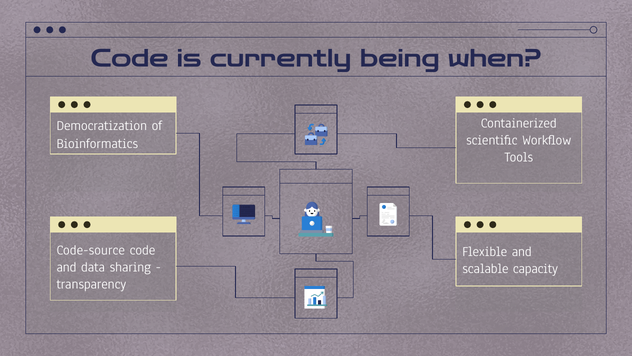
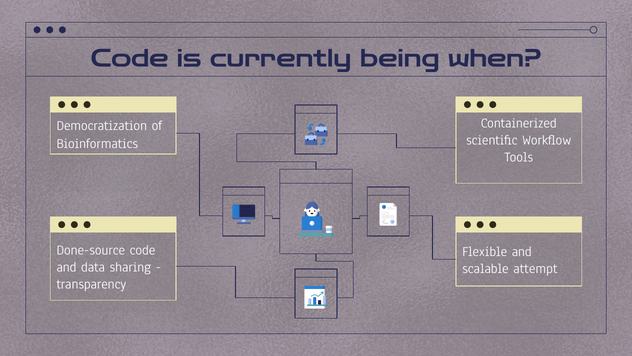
Code-source: Code-source -> Done-source (91, 250)
capacity: capacity -> attempt (535, 268)
